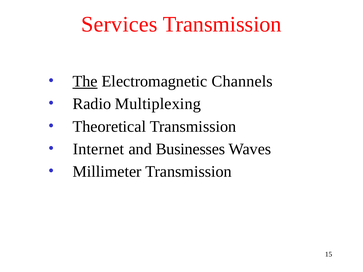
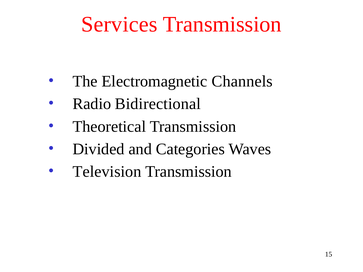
The underline: present -> none (85, 81)
Multiplexing: Multiplexing -> Bidirectional (158, 104)
Internet: Internet -> Divided (99, 149)
Businesses: Businesses -> Categories (190, 149)
Millimeter: Millimeter -> Television (107, 172)
